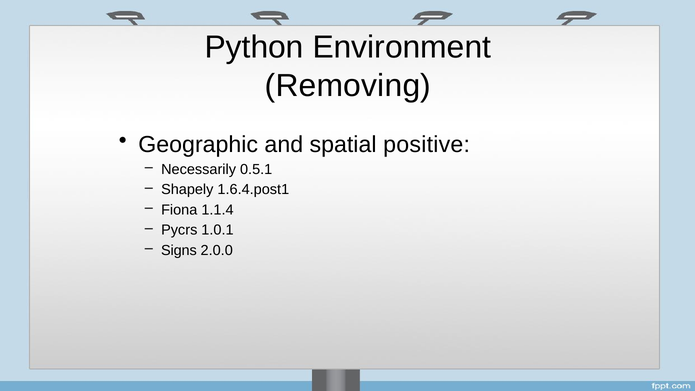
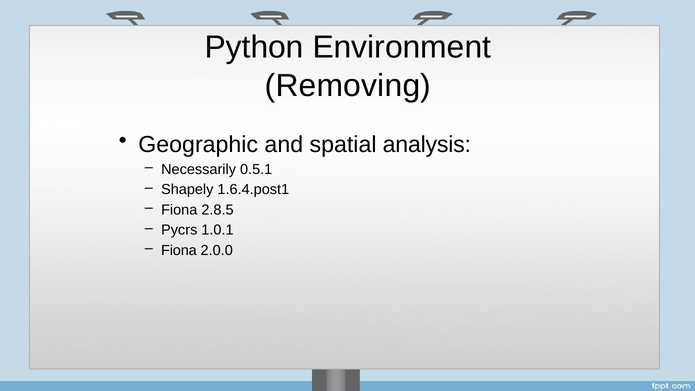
positive: positive -> analysis (427, 144)
1.1.4: 1.1.4 -> 2.8.5 (217, 210)
Signs: Signs -> Fiona (179, 250)
